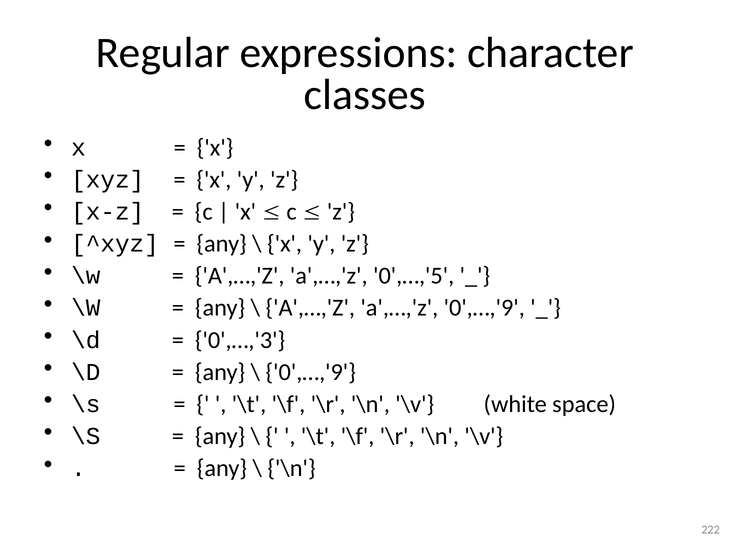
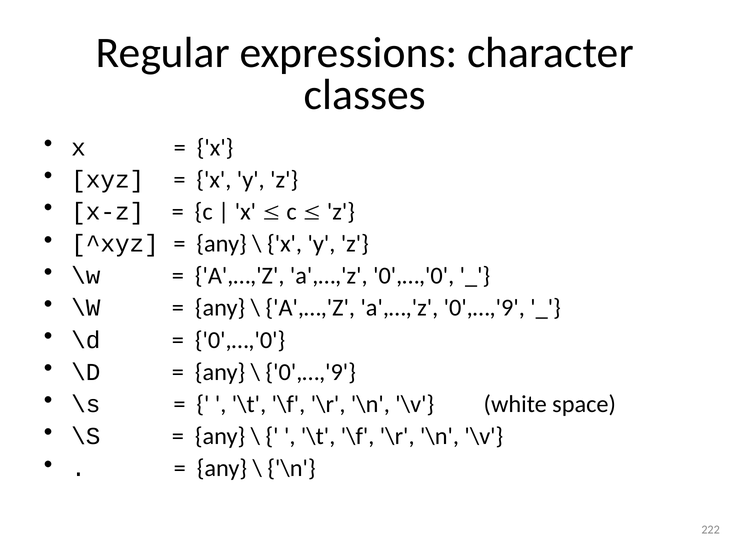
a',…,'z 0',…,'5: 0',…,'5 -> 0',…,'0 (414, 276)
0',…,'3: 0',…,'3 -> 0',…,'0 (240, 340)
